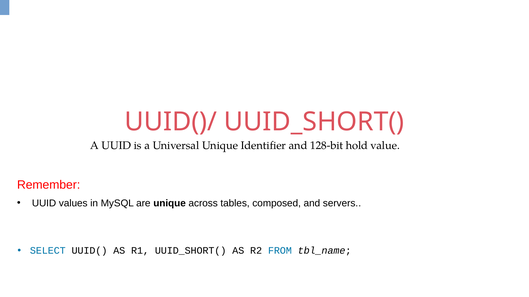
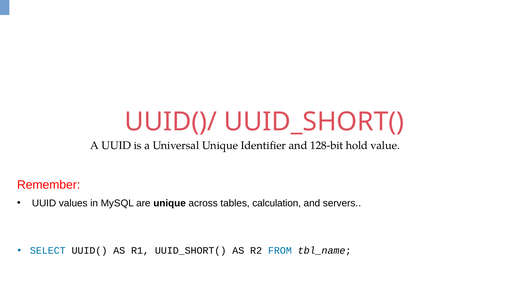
composed: composed -> calculation (277, 204)
